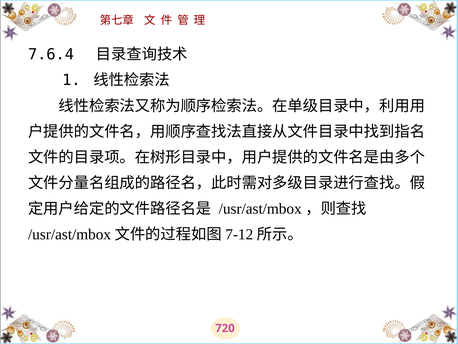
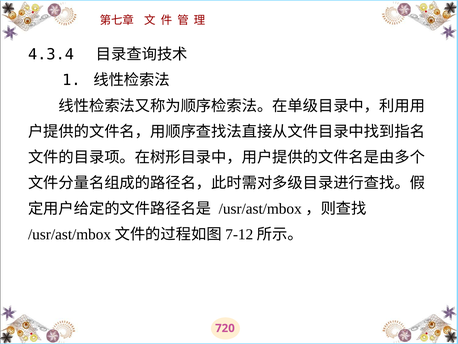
7.6.4: 7.6.4 -> 4.3.4 (51, 55)
